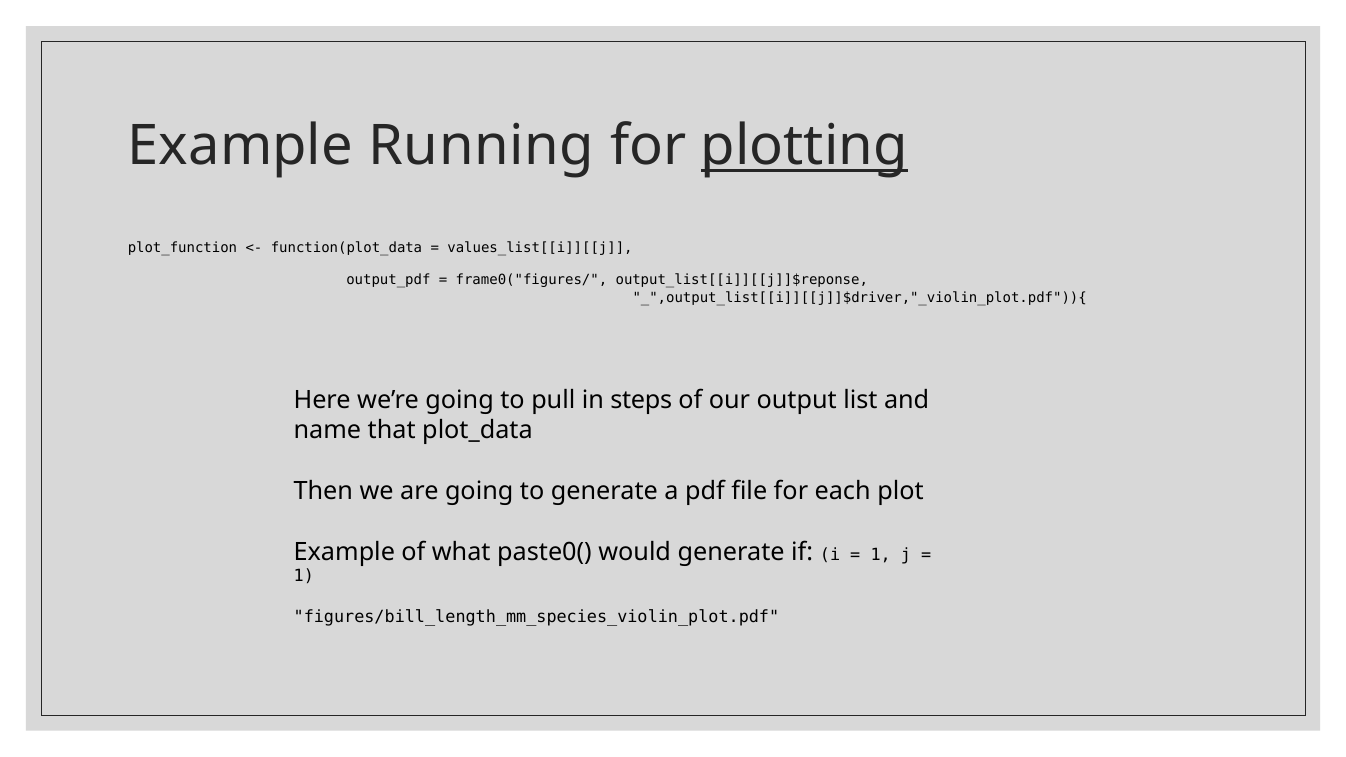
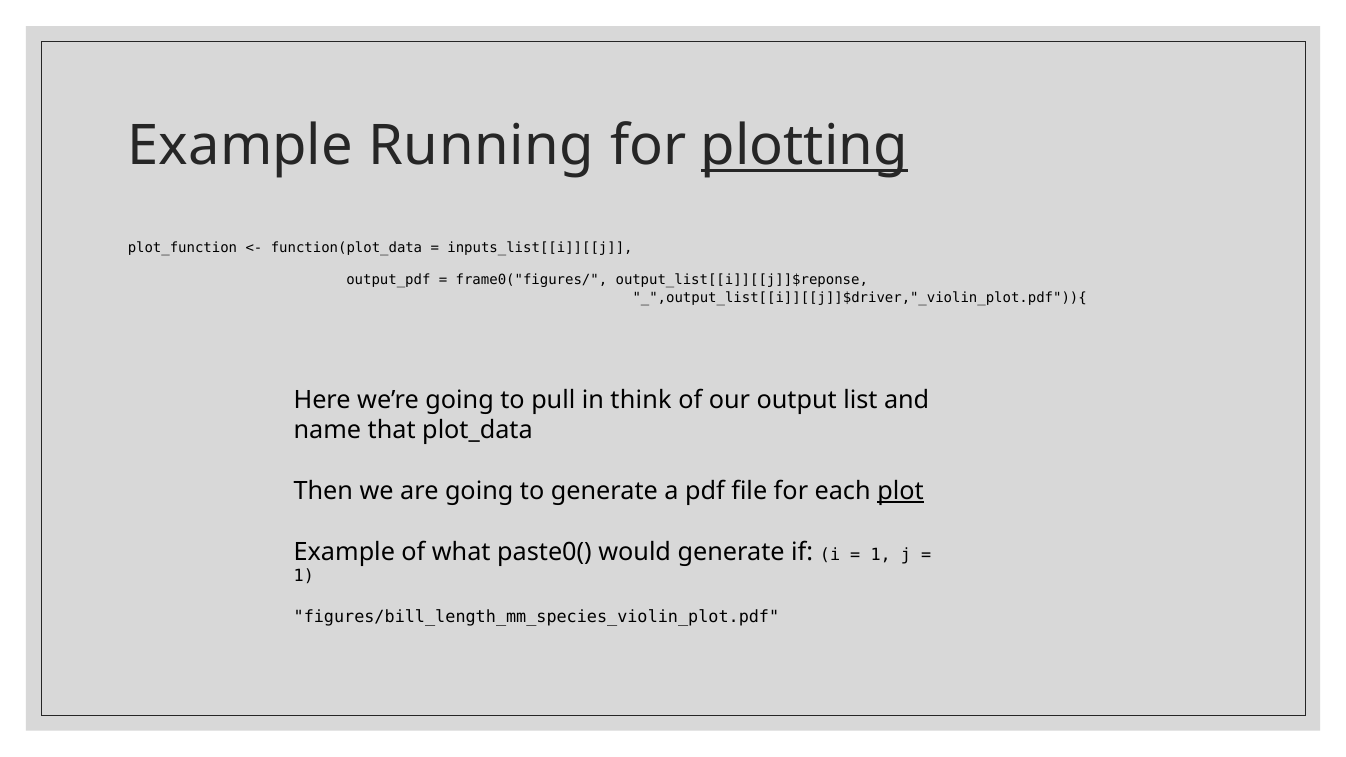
values_list[[i]][[j: values_list[[i]][[j -> inputs_list[[i]][[j (540, 248)
steps: steps -> think (641, 400)
plot underline: none -> present (900, 491)
